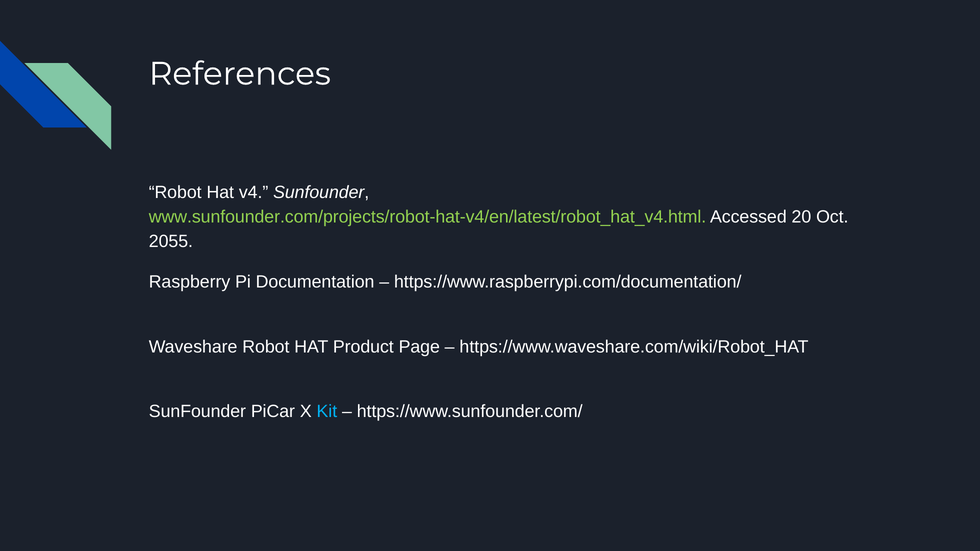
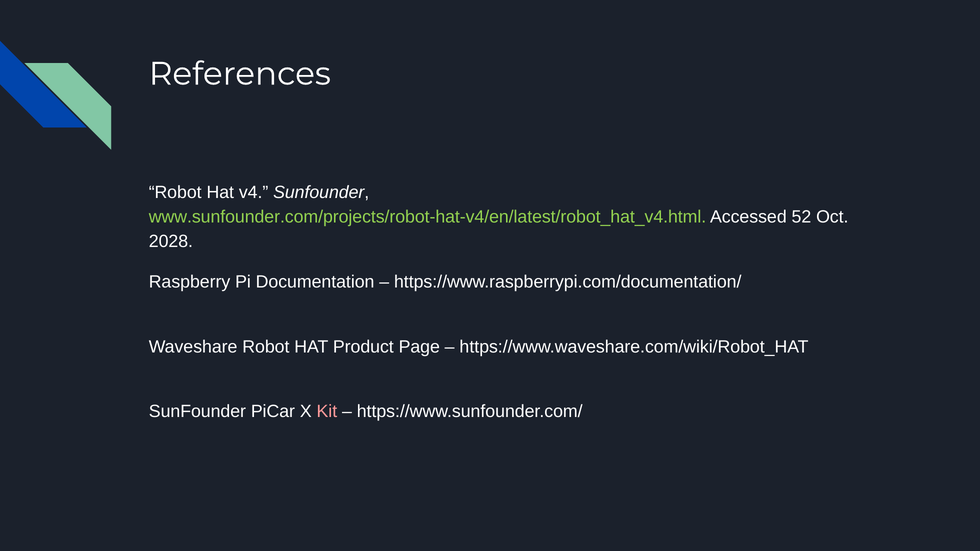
20: 20 -> 52 (801, 217)
2055: 2055 -> 2028 (171, 241)
Kit colour: light blue -> pink (327, 412)
